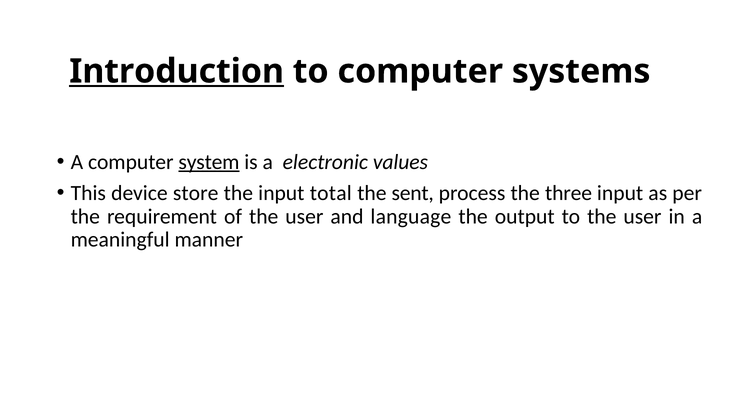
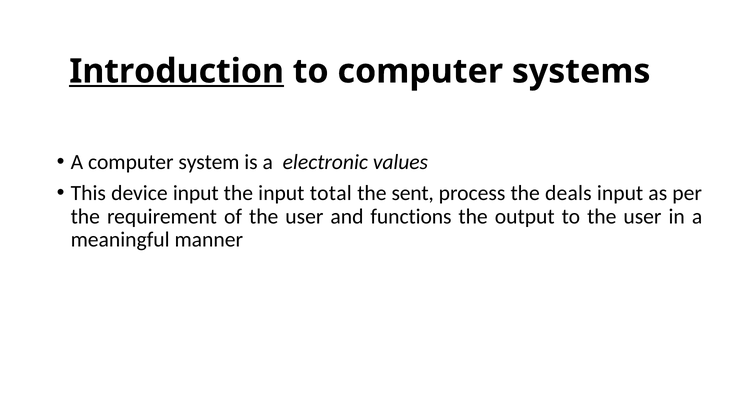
system underline: present -> none (209, 162)
device store: store -> input (196, 193)
three: three -> deals (568, 193)
language: language -> functions (411, 216)
